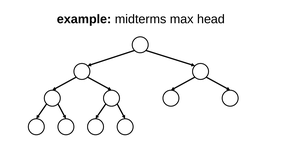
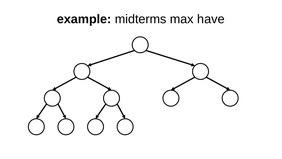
head: head -> have (211, 19)
